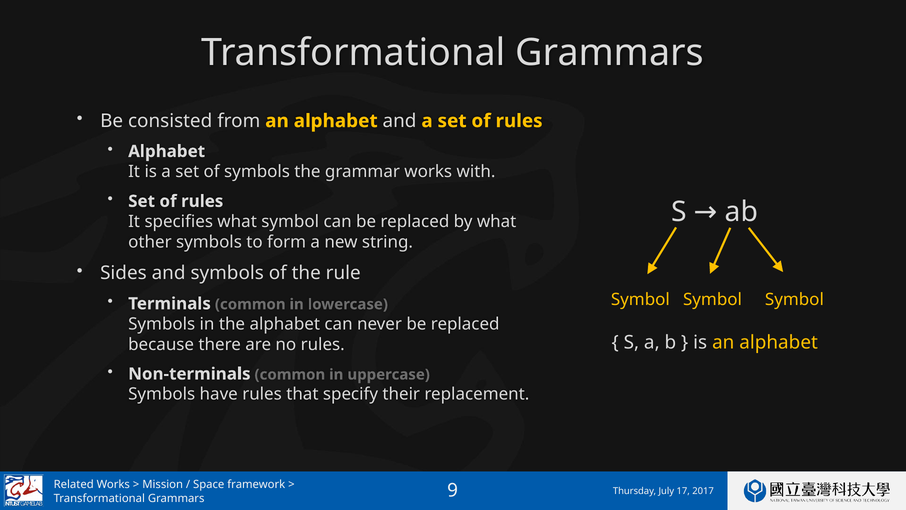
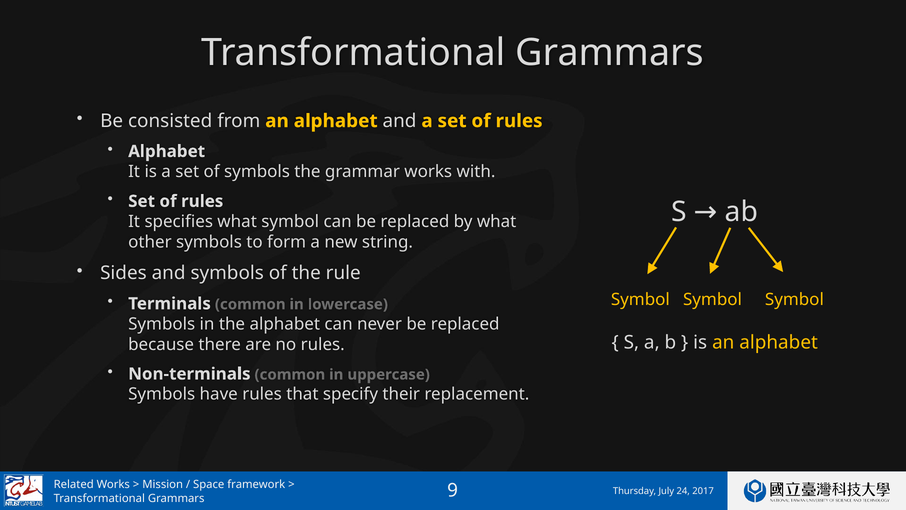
17: 17 -> 24 (683, 491)
